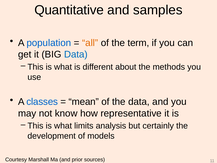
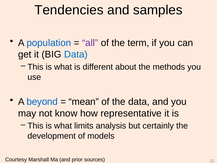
Quantitative: Quantitative -> Tendencies (69, 10)
all colour: orange -> purple (90, 43)
classes: classes -> beyond (42, 102)
